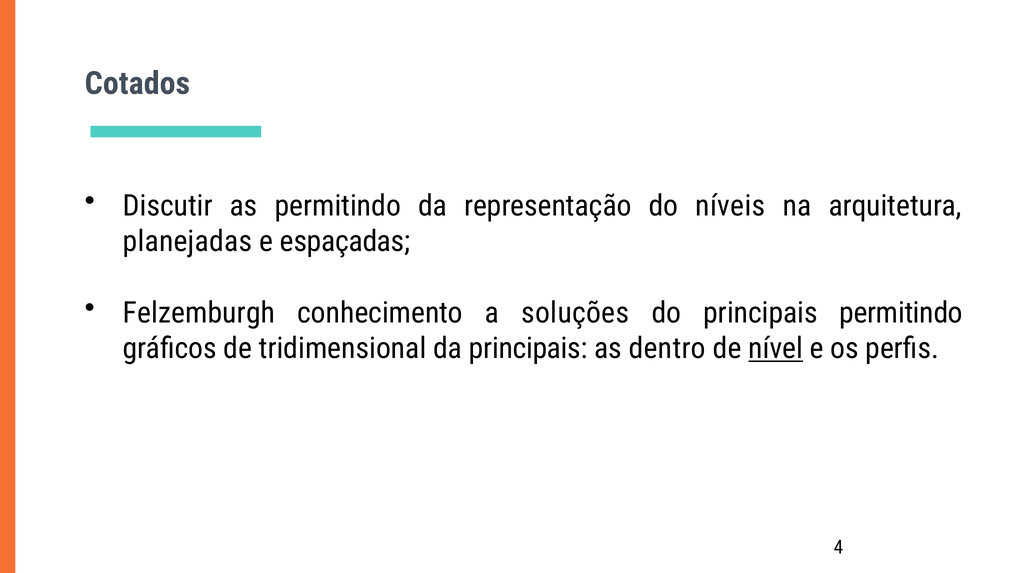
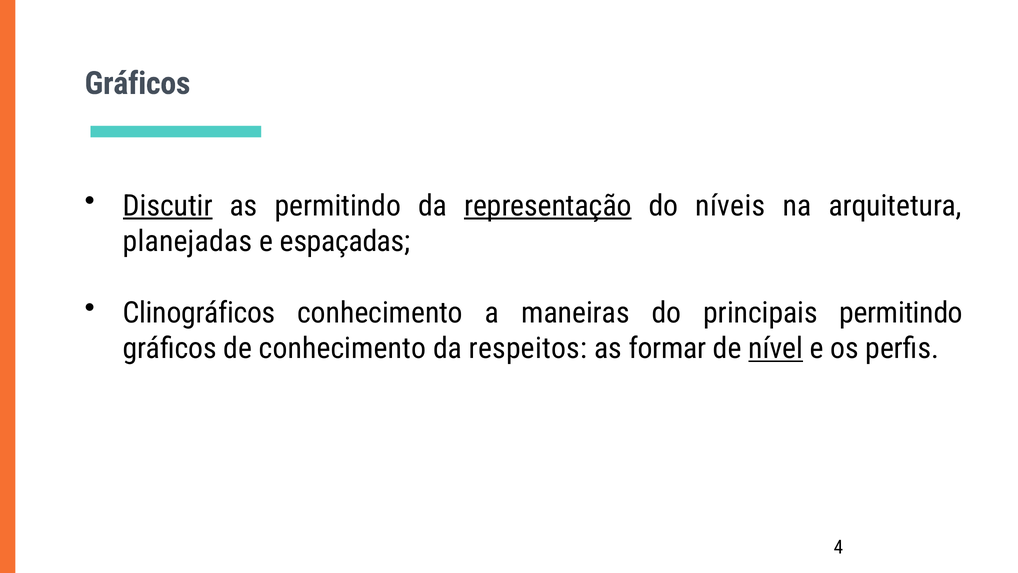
Cotados: Cotados -> Gráficos (138, 83)
Discutir underline: none -> present (168, 206)
representação underline: none -> present (548, 206)
Felzemburgh: Felzemburgh -> Clinográficos (199, 313)
soluções: soluções -> maneiras (575, 313)
de tridimensional: tridimensional -> conhecimento (343, 348)
da principais: principais -> respeitos (528, 348)
dentro: dentro -> formar (667, 348)
